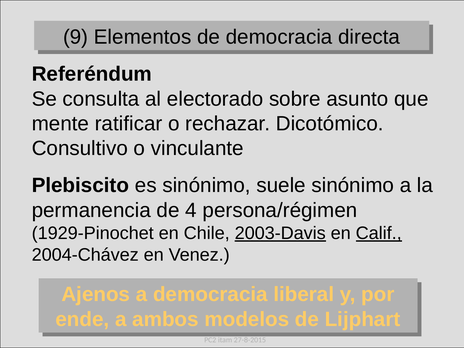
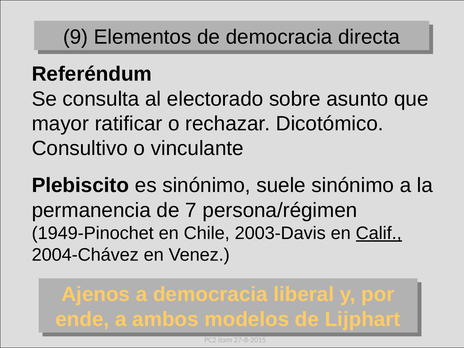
mente: mente -> mayor (60, 124)
4: 4 -> 7 (191, 210)
1929-Pinochet: 1929-Pinochet -> 1949-Pinochet (93, 233)
2003-Davis underline: present -> none (280, 233)
